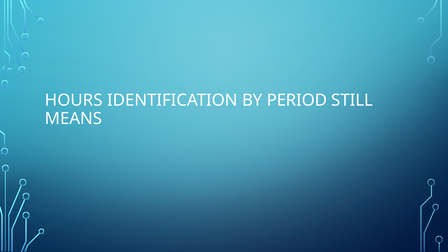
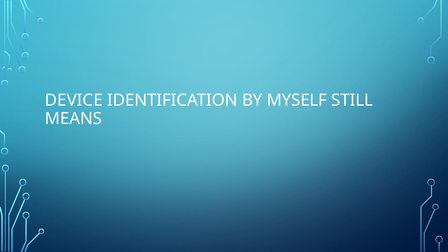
HOURS: HOURS -> DEVICE (74, 100)
PERIOD: PERIOD -> MYSELF (297, 100)
